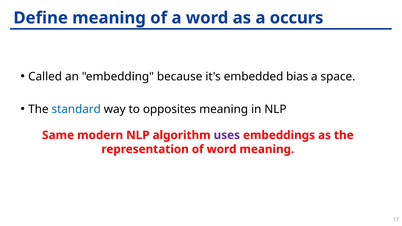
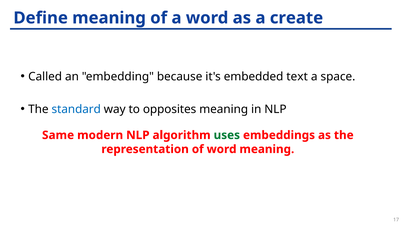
occurs: occurs -> create (296, 18)
bias: bias -> text (297, 77)
uses colour: purple -> green (227, 135)
